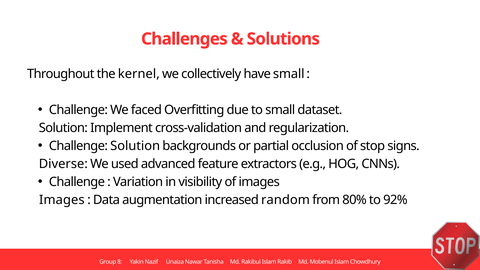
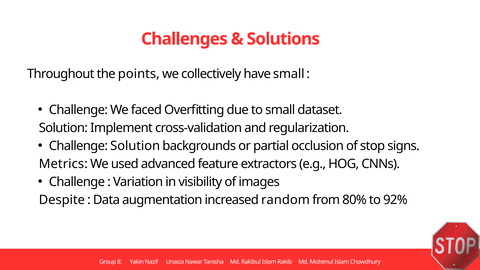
kernel: kernel -> points (139, 74)
Diverse: Diverse -> Metrics (63, 164)
Images: Images -> Despite (62, 200)
